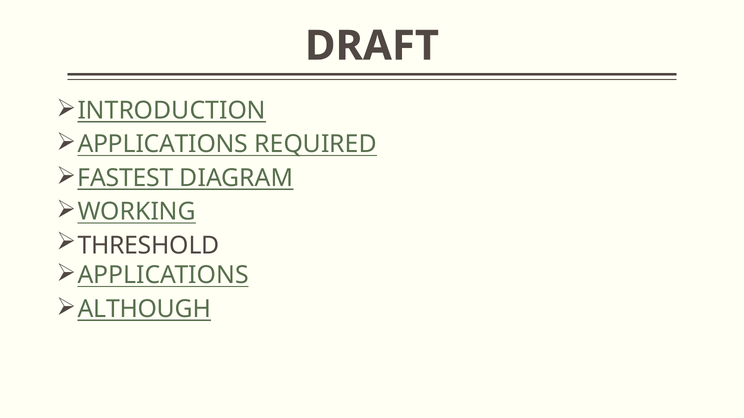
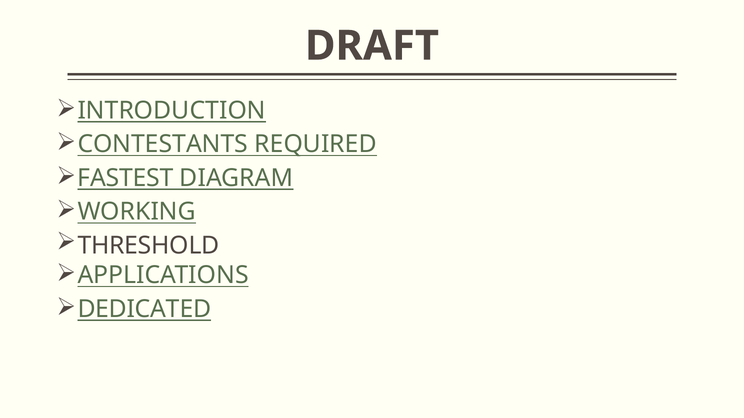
APPLICATIONS: APPLICATIONS -> CONTESTANTS (163, 144)
ALTHOUGH: ALTHOUGH -> DEDICATED (144, 309)
